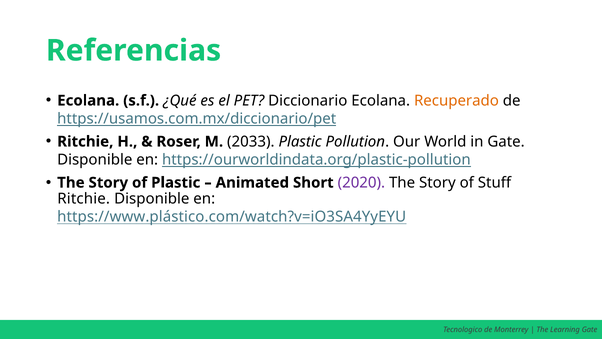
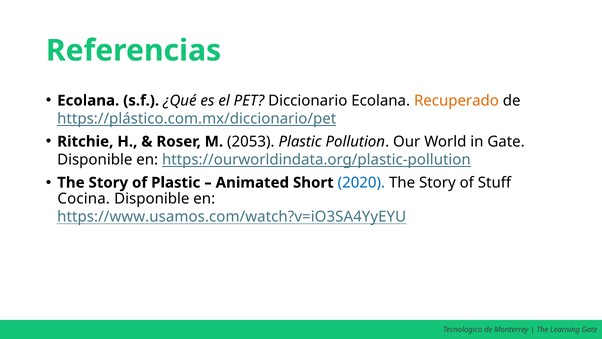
https://usamos.com.mx/diccionario/pet: https://usamos.com.mx/diccionario/pet -> https://plástico.com.mx/diccionario/pet (197, 118)
2033: 2033 -> 2053 (251, 141)
2020 colour: purple -> blue (361, 182)
Ritchie: Ritchie -> Cocina (84, 199)
https://www.plástico.com/watch?v=iO3SA4YyEYU: https://www.plástico.com/watch?v=iO3SA4YyEYU -> https://www.usamos.com/watch?v=iO3SA4YyEYU (232, 217)
